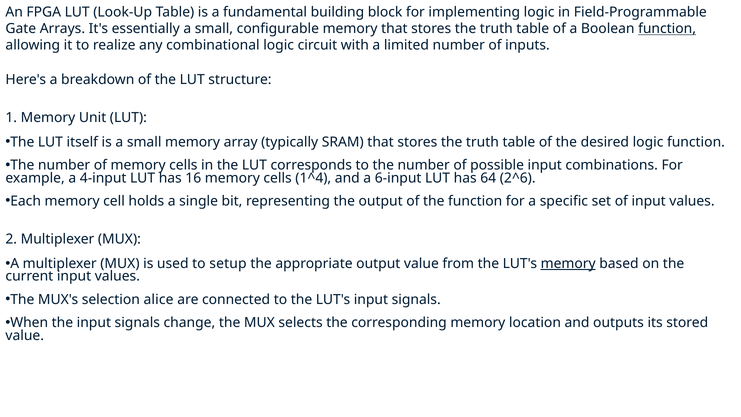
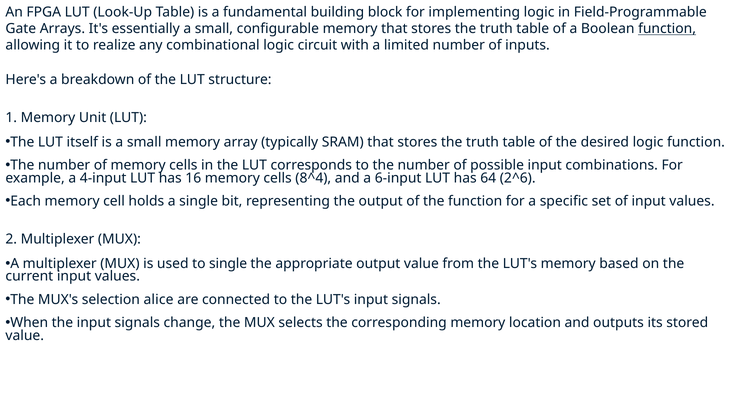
1^4: 1^4 -> 8^4 (313, 178)
to setup: setup -> single (228, 264)
memory underline: present -> none (568, 264)
